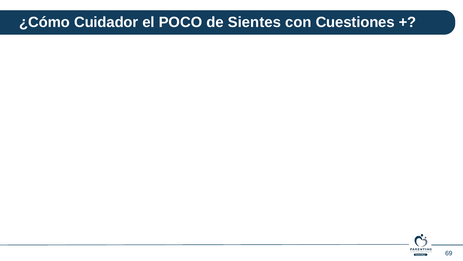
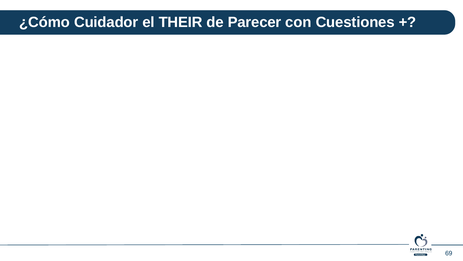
POCO: POCO -> THEIR (181, 22)
Sientes: Sientes -> Parecer (255, 22)
